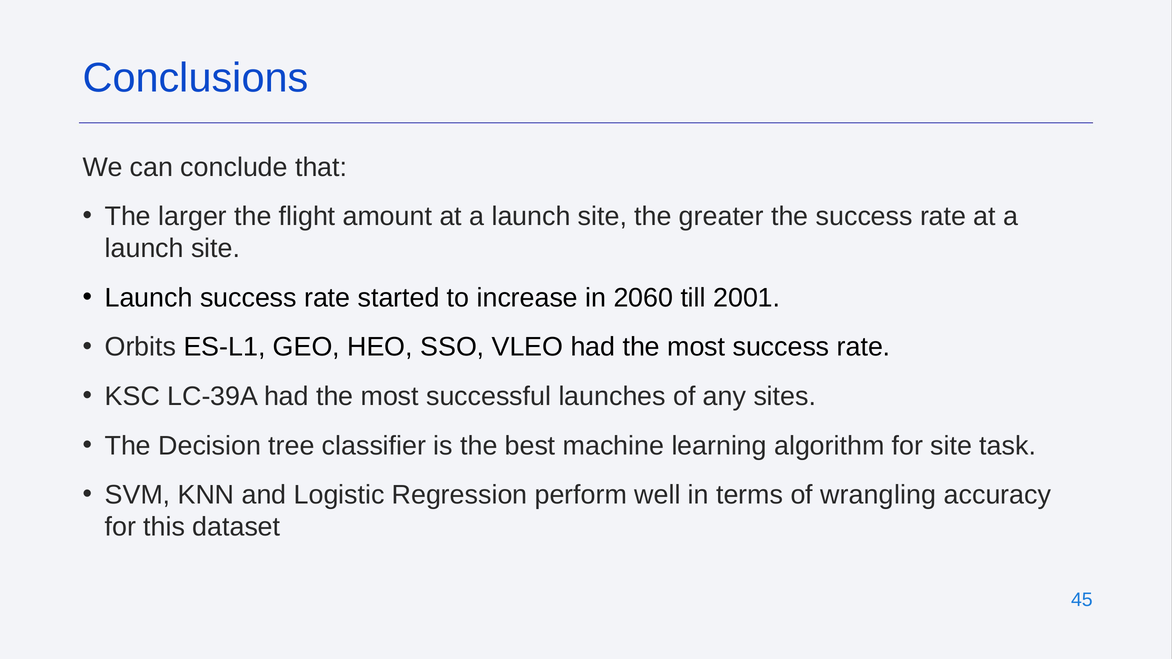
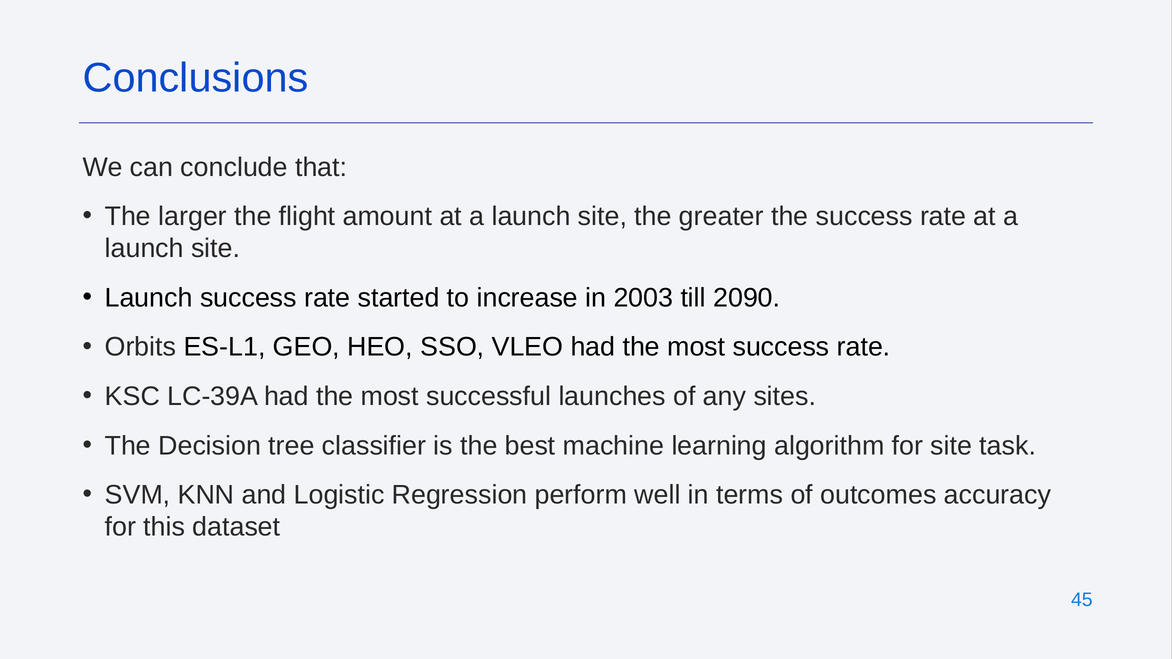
2060: 2060 -> 2003 (643, 298)
2001: 2001 -> 2090 (747, 298)
wrangling: wrangling -> outcomes (878, 495)
